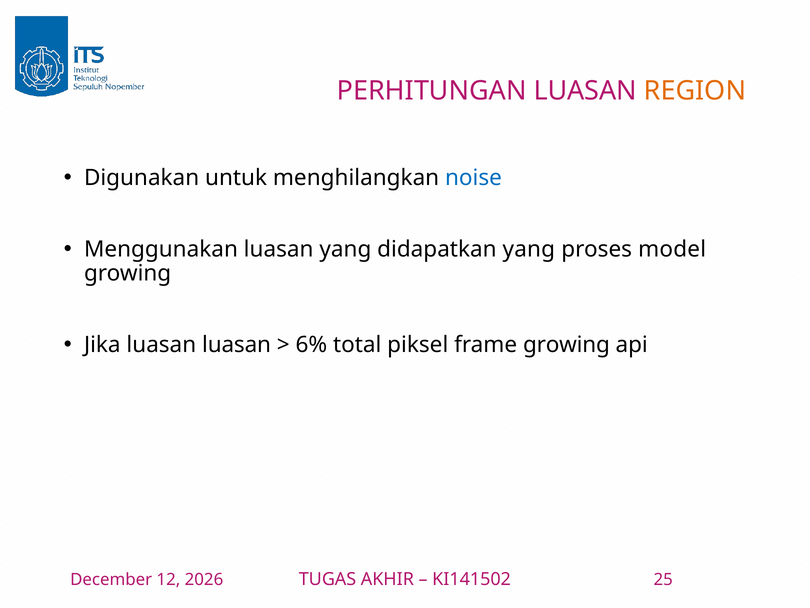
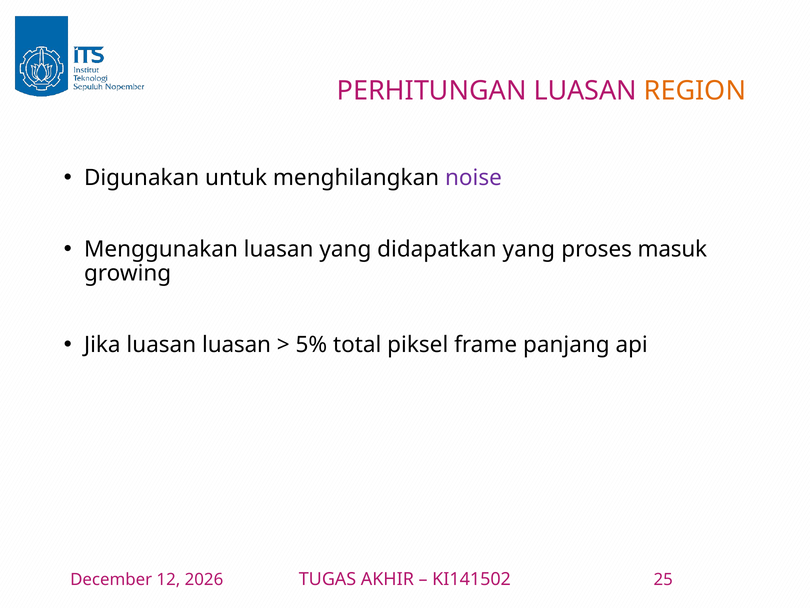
noise colour: blue -> purple (473, 178)
model: model -> masuk (672, 249)
6%: 6% -> 5% (311, 344)
frame growing: growing -> panjang (566, 344)
